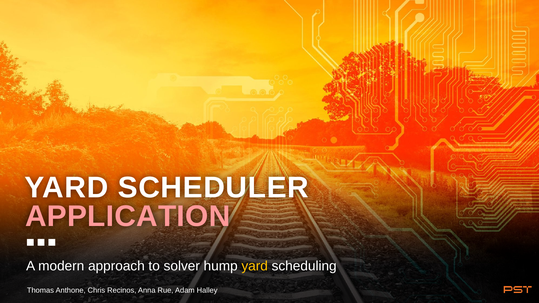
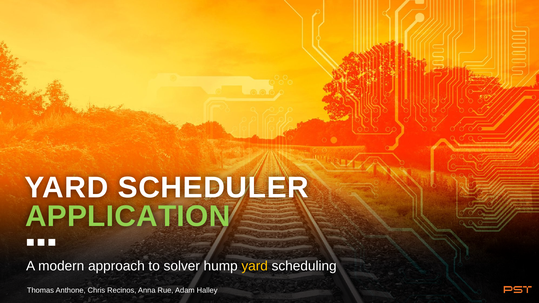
APPLICATION colour: pink -> light green (128, 217)
